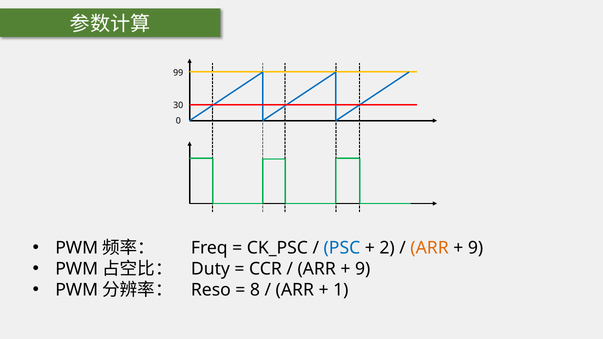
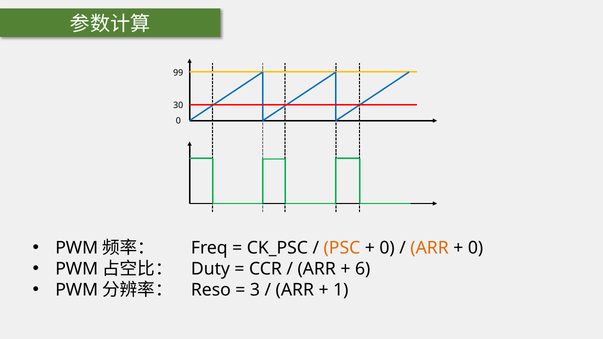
PSC colour: blue -> orange (342, 248)
2: 2 -> 0 (387, 248)
9: 9 -> 0 (476, 248)
9: 9 -> 6 (363, 269)
8: 8 -> 3 (255, 290)
